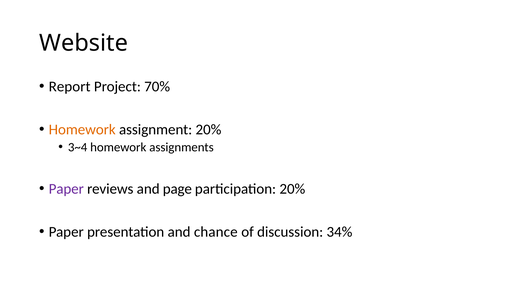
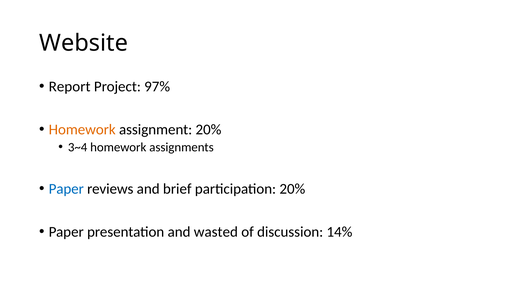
70%: 70% -> 97% (157, 87)
Paper colour: purple -> blue (66, 189)
page: page -> brief (177, 189)
chance: chance -> wasted (216, 232)
34%: 34% -> 14% (339, 232)
